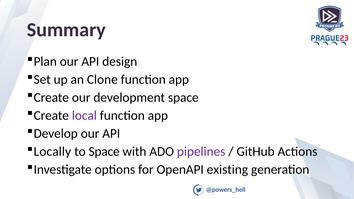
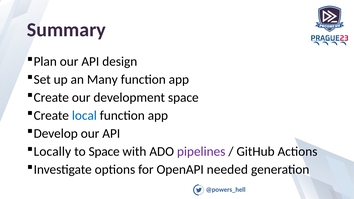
Clone: Clone -> Many (102, 79)
local colour: purple -> blue (84, 116)
existing: existing -> needed (227, 170)
